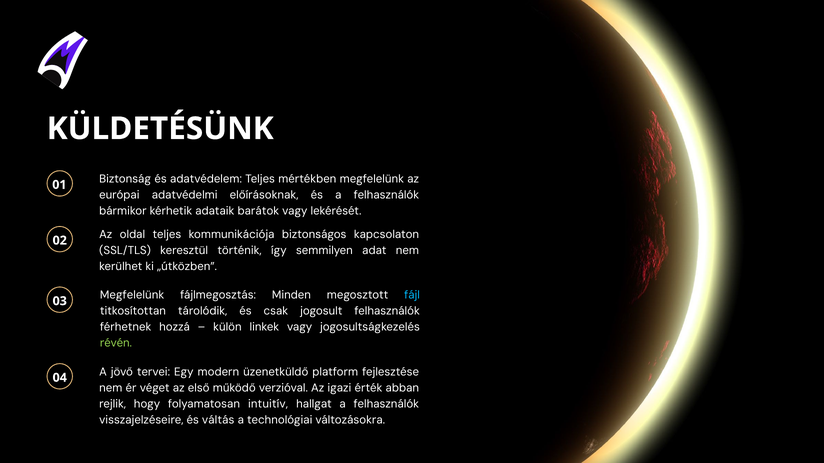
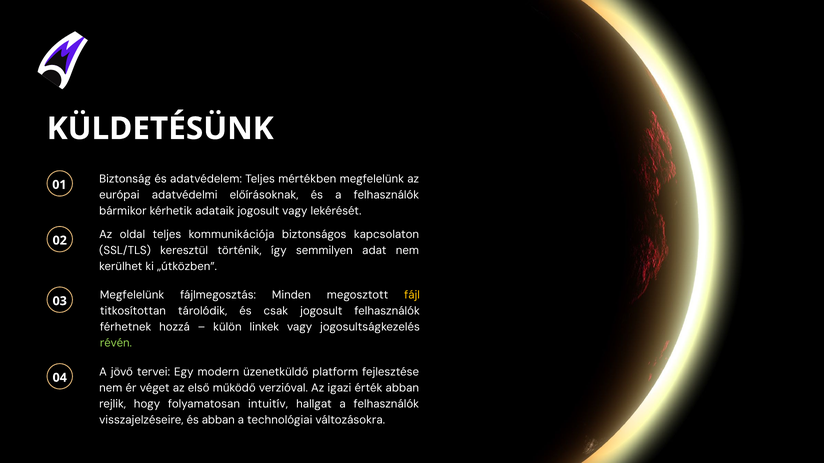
adataik barátok: barátok -> jogosult (258, 211)
fájl colour: light blue -> yellow (412, 296)
és váltás: váltás -> abban (218, 420)
